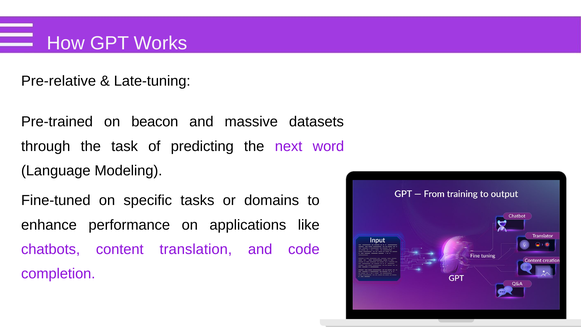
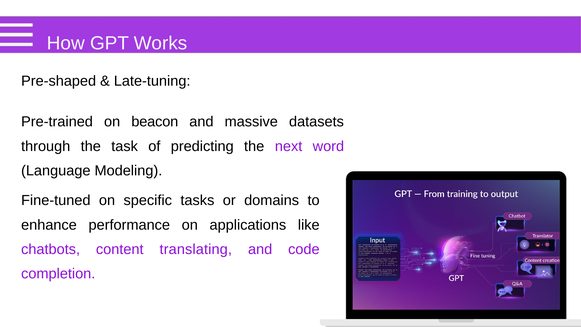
Pre-relative: Pre-relative -> Pre-shaped (59, 81)
translation: translation -> translating (196, 249)
